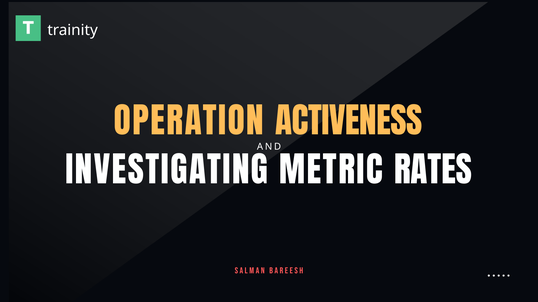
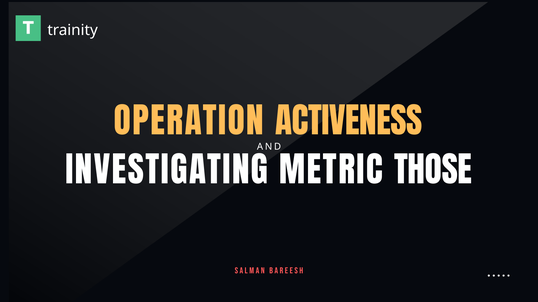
RATES: RATES -> THOSE (433, 172)
